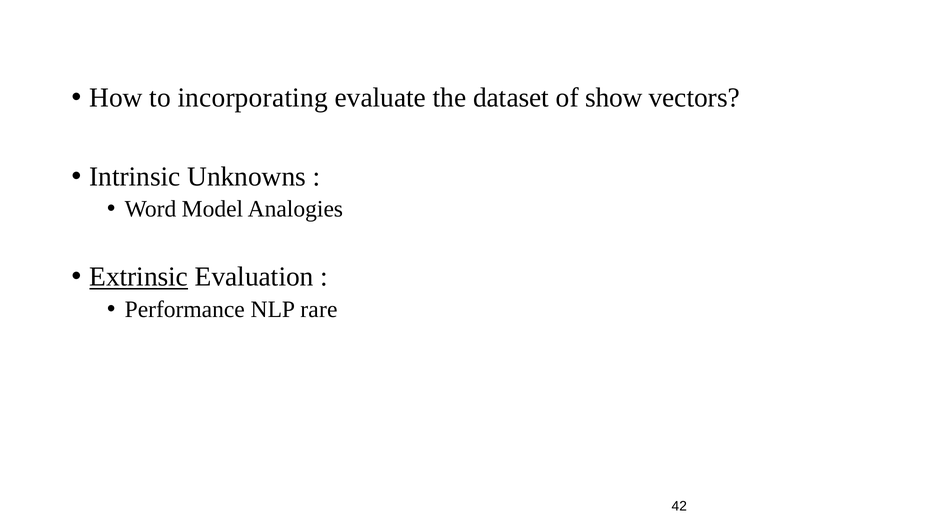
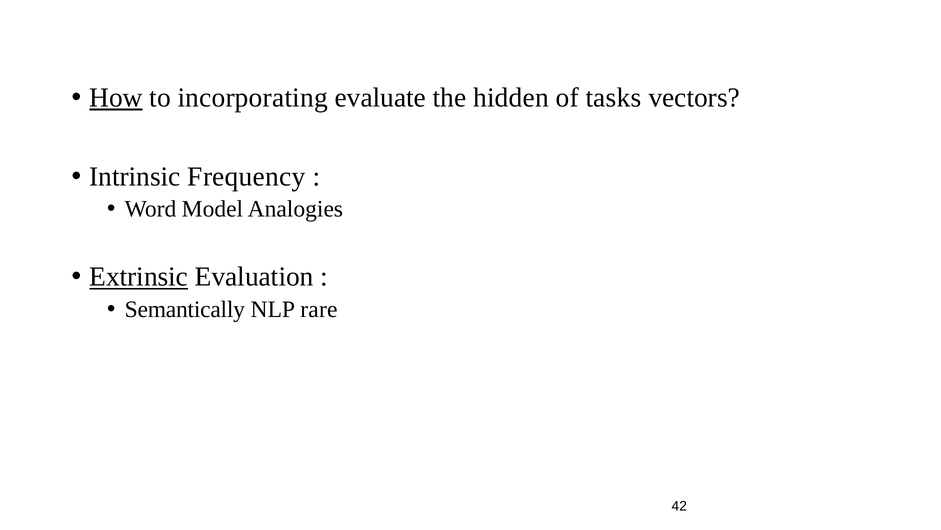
How underline: none -> present (116, 97)
dataset: dataset -> hidden (511, 97)
show: show -> tasks (614, 97)
Unknowns: Unknowns -> Frequency (246, 176)
Performance: Performance -> Semantically (185, 309)
